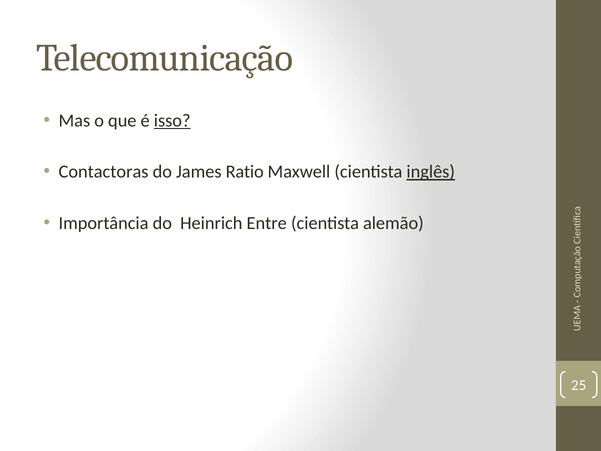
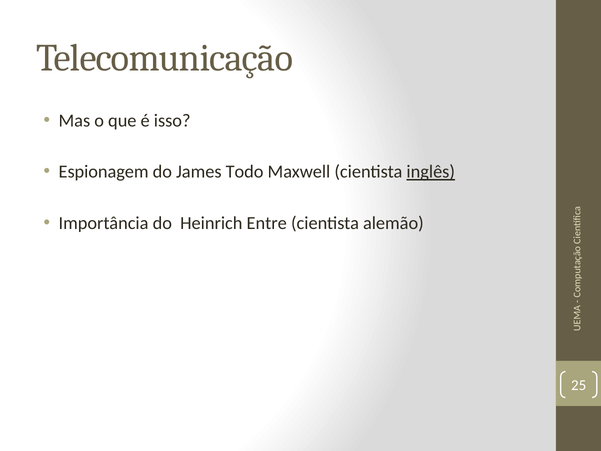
isso underline: present -> none (172, 120)
Contactoras: Contactoras -> Espionagem (104, 172)
Ratio: Ratio -> Todo (245, 172)
